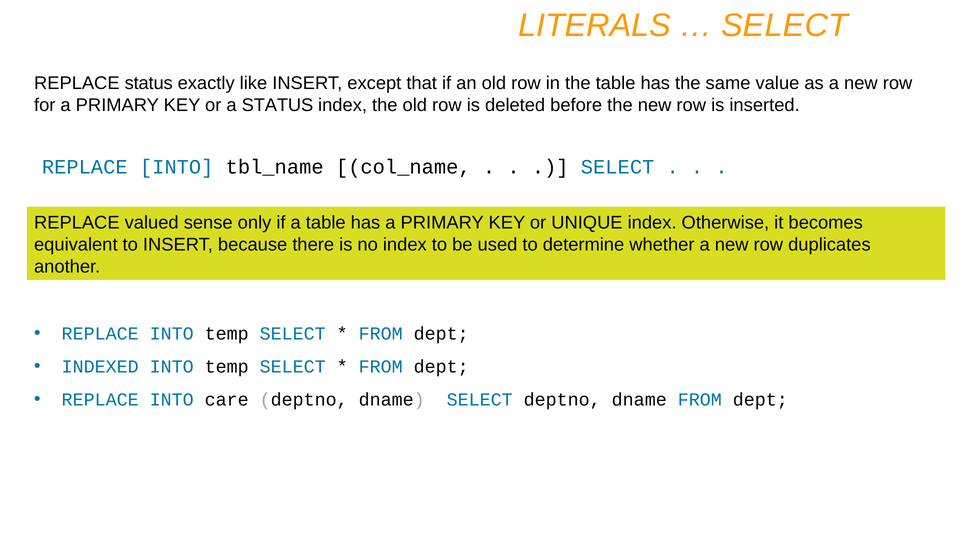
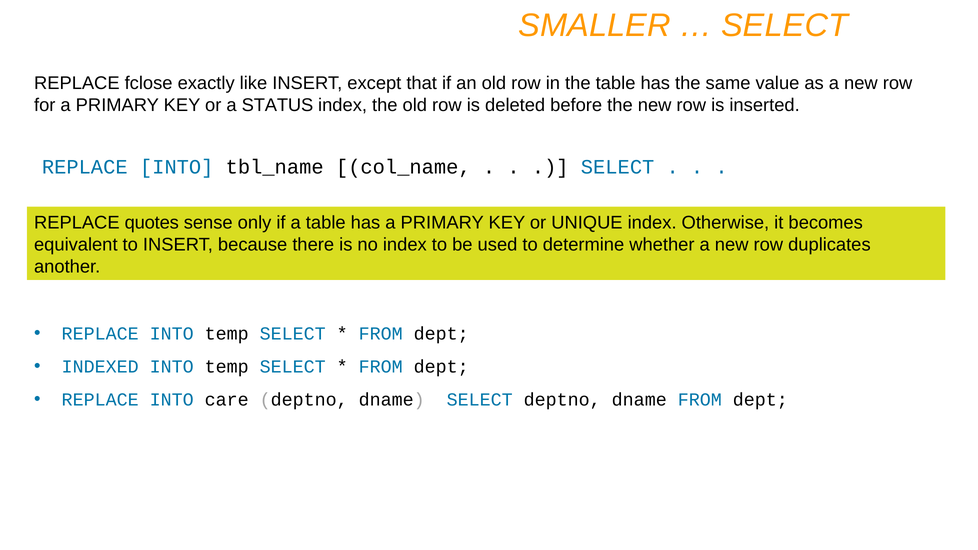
LITERALS: LITERALS -> SMALLER (595, 25)
REPLACE status: status -> fclose (149, 83)
valued: valued -> quotes (152, 223)
